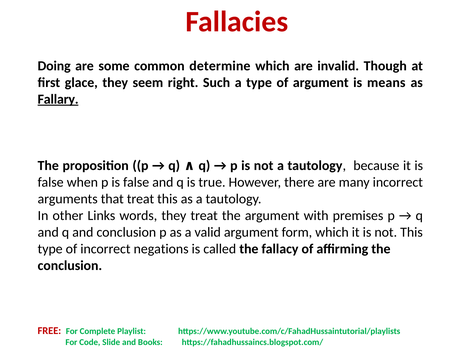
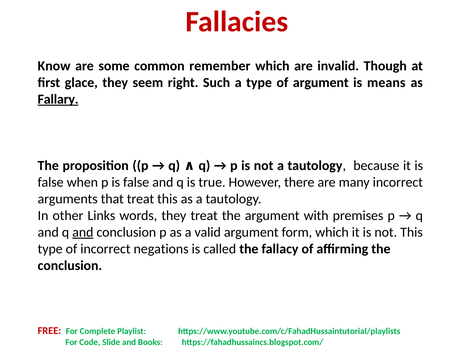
Doing: Doing -> Know (54, 66)
determine: determine -> remember (220, 66)
and underline: none -> present (83, 232)
